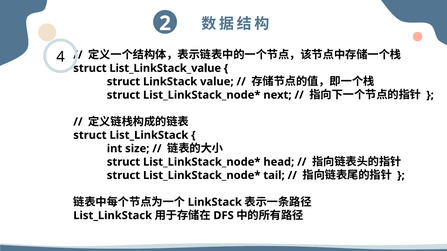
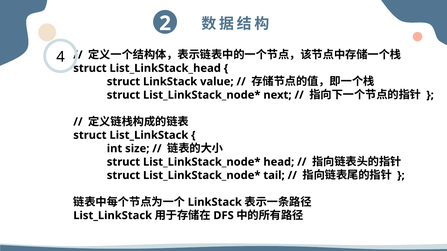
List_LinkStack_value: List_LinkStack_value -> List_LinkStack_head (165, 68)
